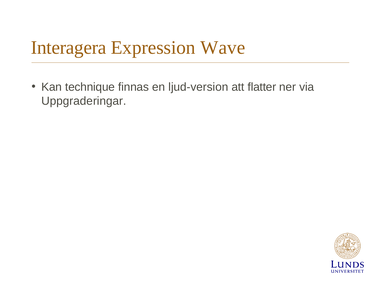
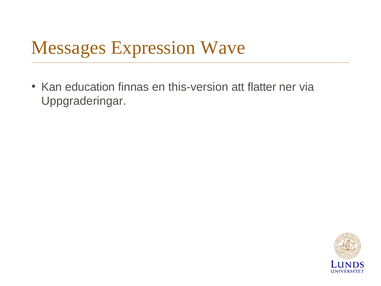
Interagera: Interagera -> Messages (68, 47)
technique: technique -> education (90, 87)
ljud-version: ljud-version -> this-version (198, 87)
